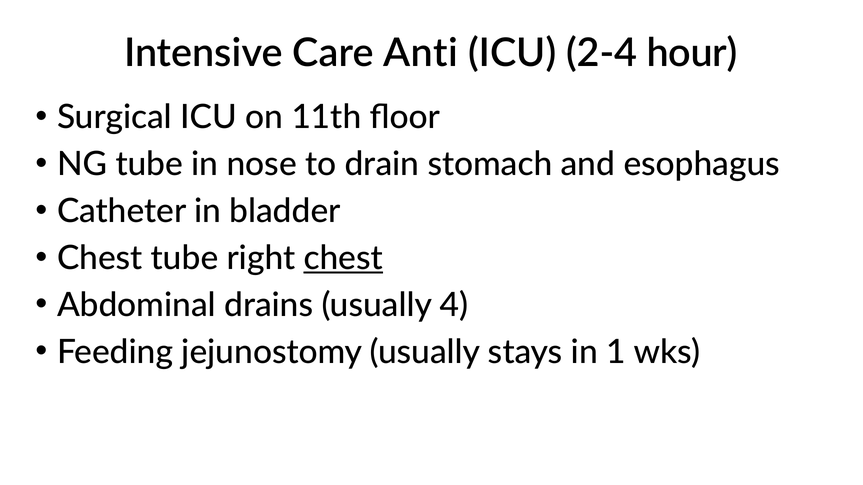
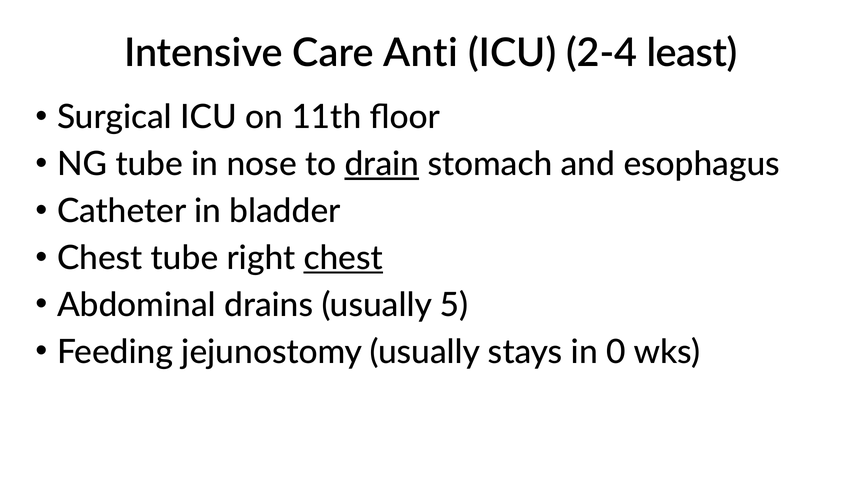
hour: hour -> least (692, 53)
drain underline: none -> present (382, 164)
4: 4 -> 5 (454, 306)
1: 1 -> 0 (616, 353)
